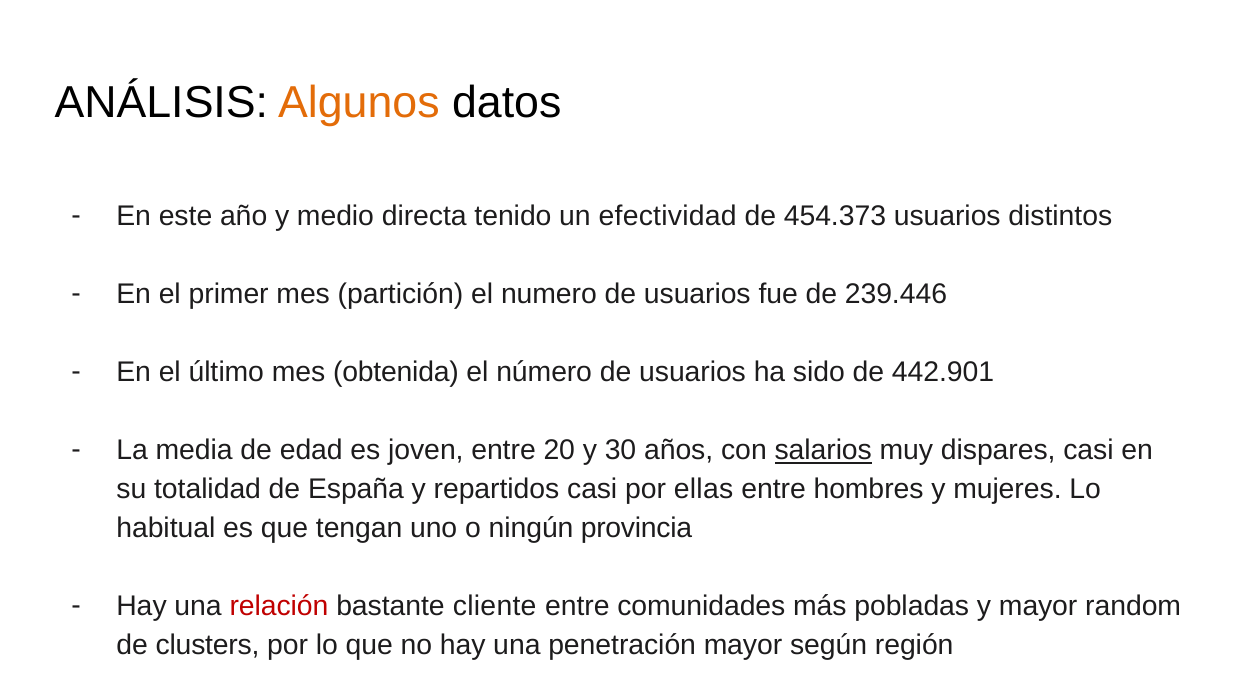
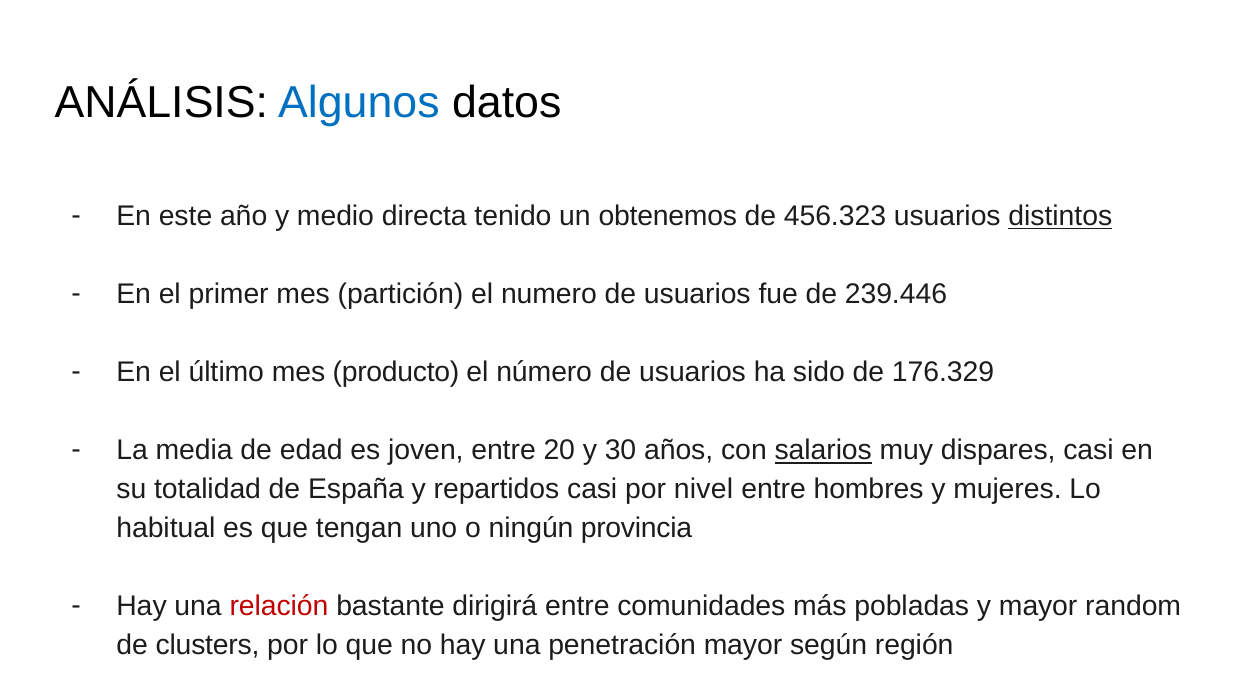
Algunos colour: orange -> blue (359, 103)
efectividad: efectividad -> obtenemos (668, 216)
454.373: 454.373 -> 456.323 (835, 216)
distintos underline: none -> present (1060, 216)
obtenida: obtenida -> producto (396, 372)
442.901: 442.901 -> 176.329 (943, 372)
ellas: ellas -> nivel (704, 489)
cliente: cliente -> dirigirá (495, 606)
